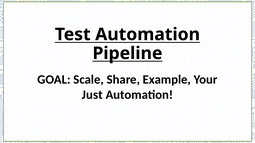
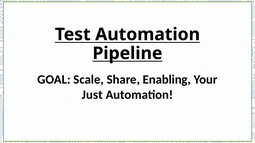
Example: Example -> Enabling (167, 80)
